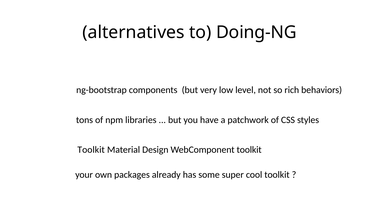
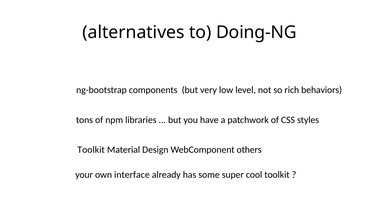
WebComponent toolkit: toolkit -> others (249, 150)
packages: packages -> interface (132, 175)
